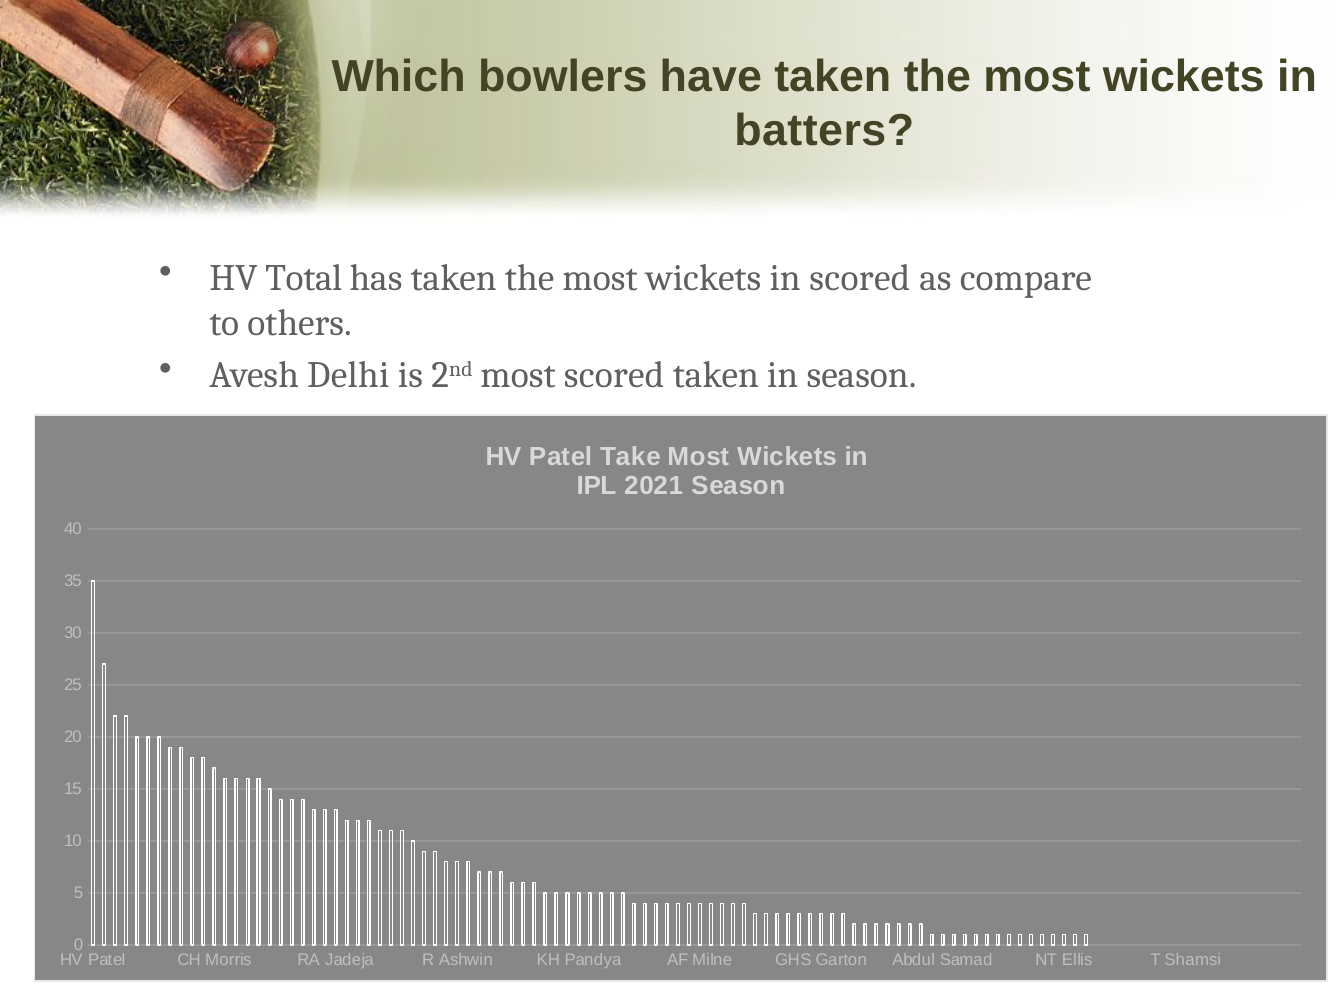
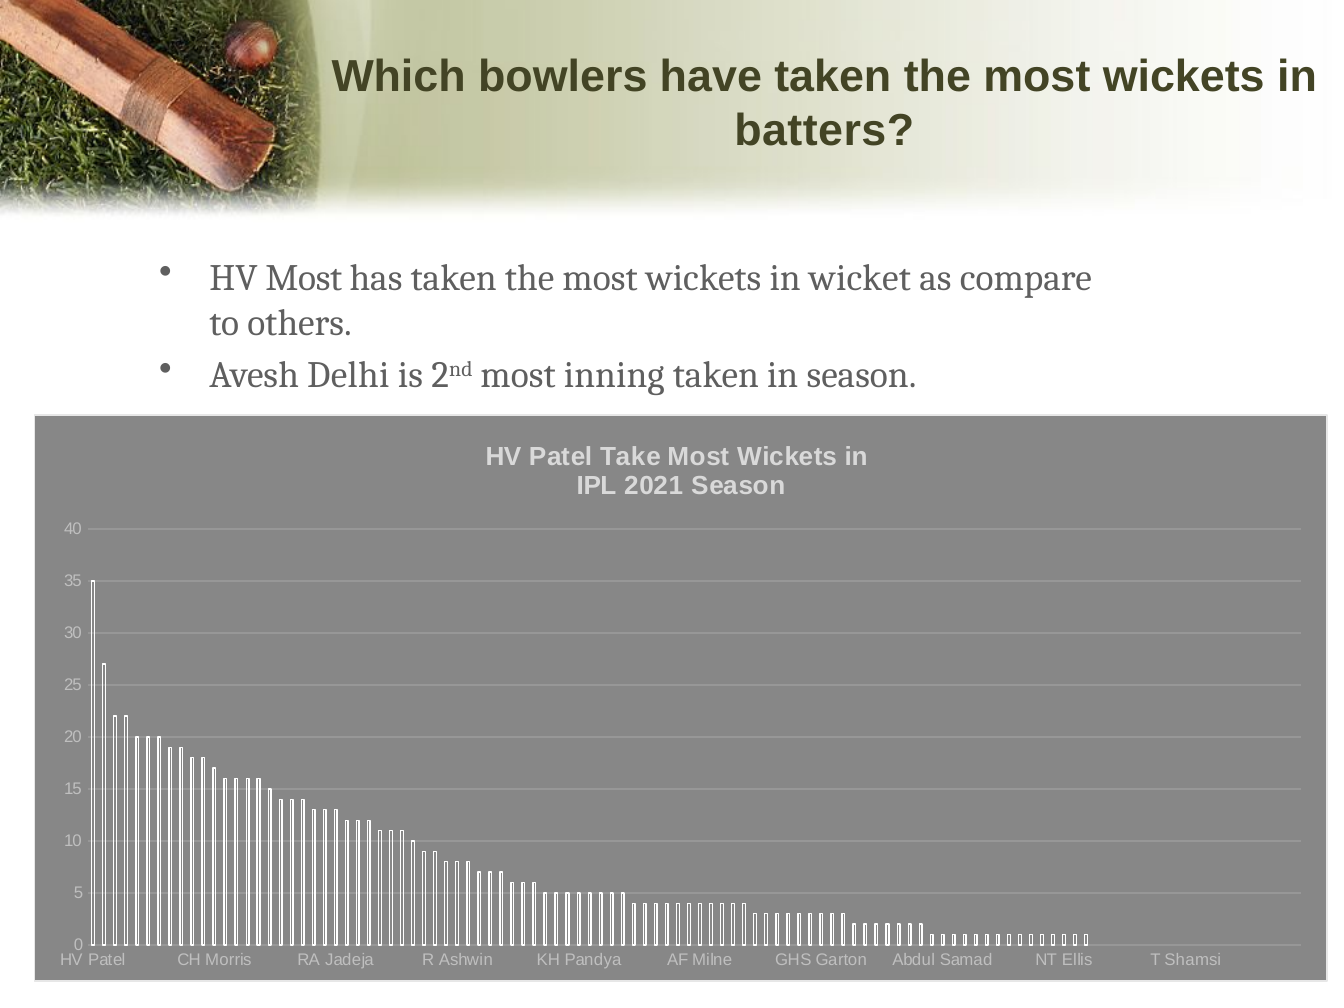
HV Total: Total -> Most (304, 278)
in scored: scored -> wicket (860, 278)
most scored: scored -> inning (614, 375)
